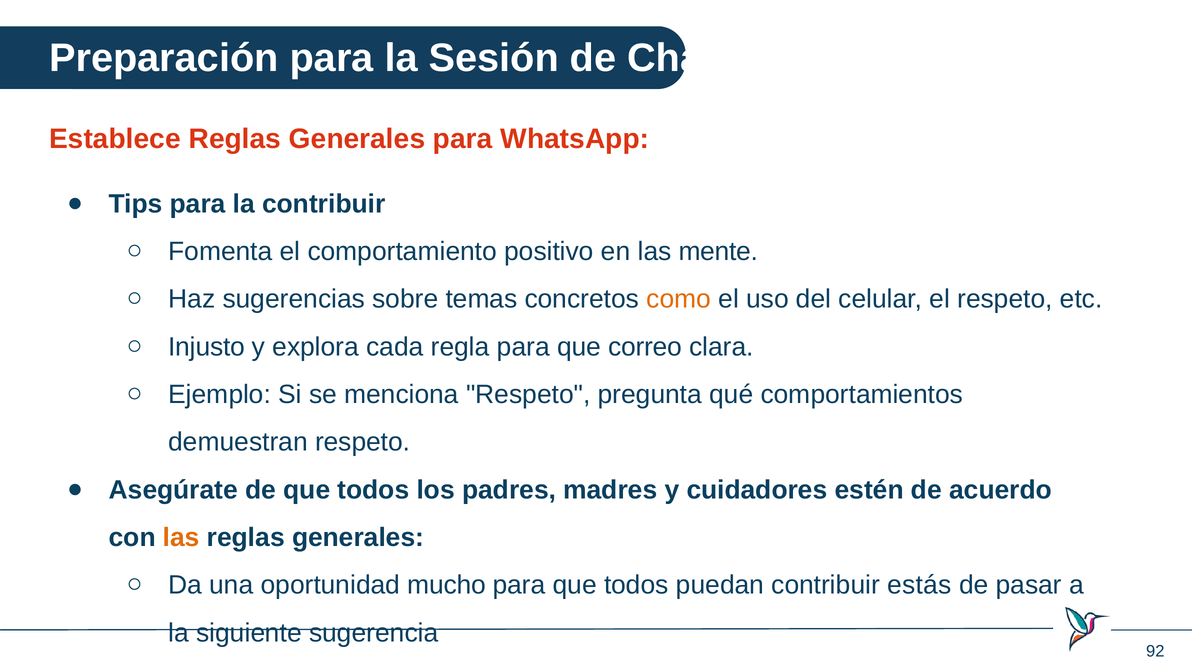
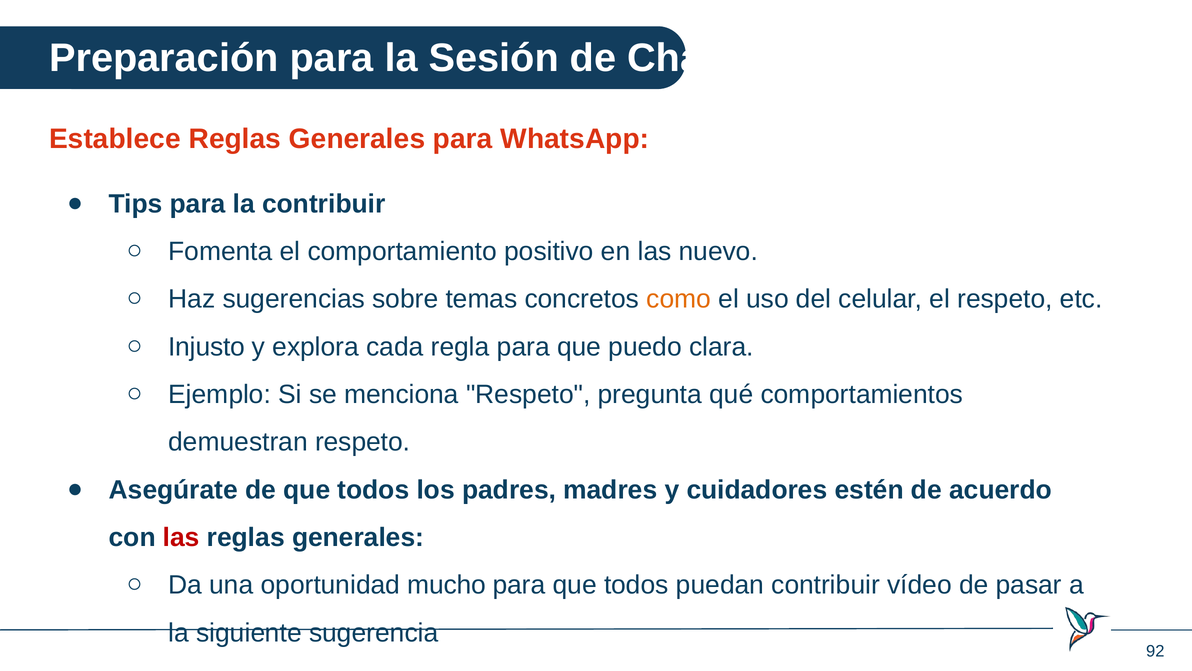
mente: mente -> nuevo (718, 251)
correo: correo -> puedo (645, 347)
las colour: orange -> red (181, 537)
estás: estás -> vídeo (920, 585)
